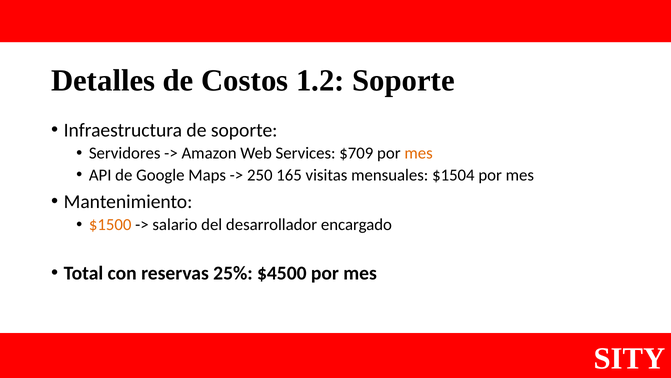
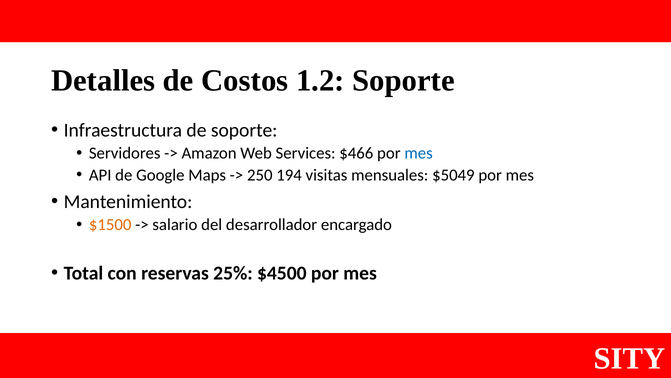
$709: $709 -> $466 (356, 153)
mes colour: orange -> blue (419, 153)
165: 165 -> 194 (289, 175)
$1504: $1504 -> $5049 (453, 175)
